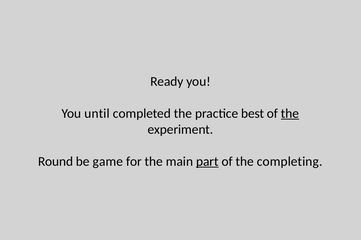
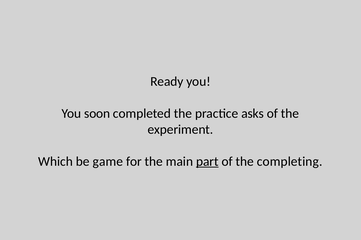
until: until -> soon (97, 114)
best: best -> asks (253, 114)
the underline: present -> none (290, 114)
Round: Round -> Which (56, 162)
